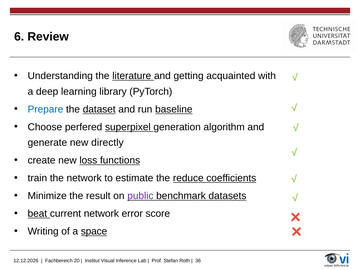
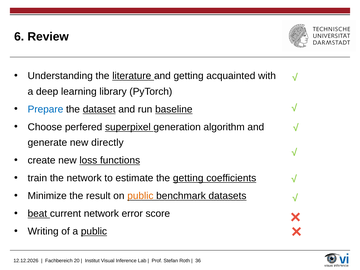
the reduce: reduce -> getting (188, 178)
public colour: purple -> orange (140, 196)
a space: space -> public (94, 231)
